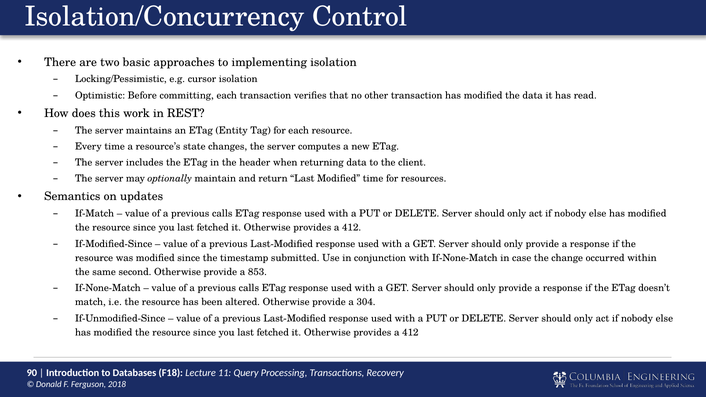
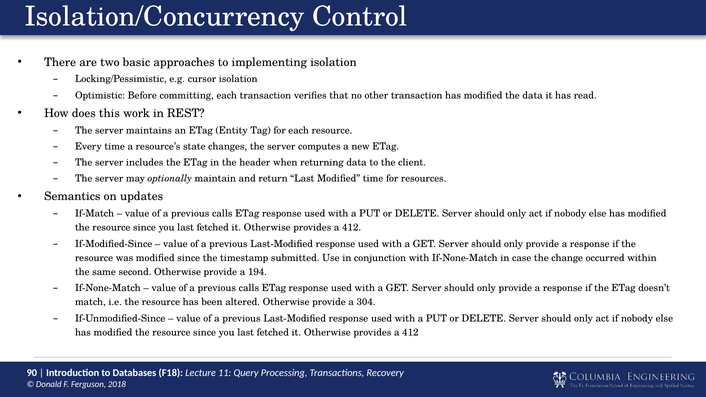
853: 853 -> 194 (257, 272)
